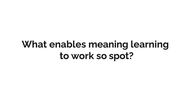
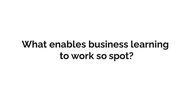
meaning: meaning -> business (108, 45)
